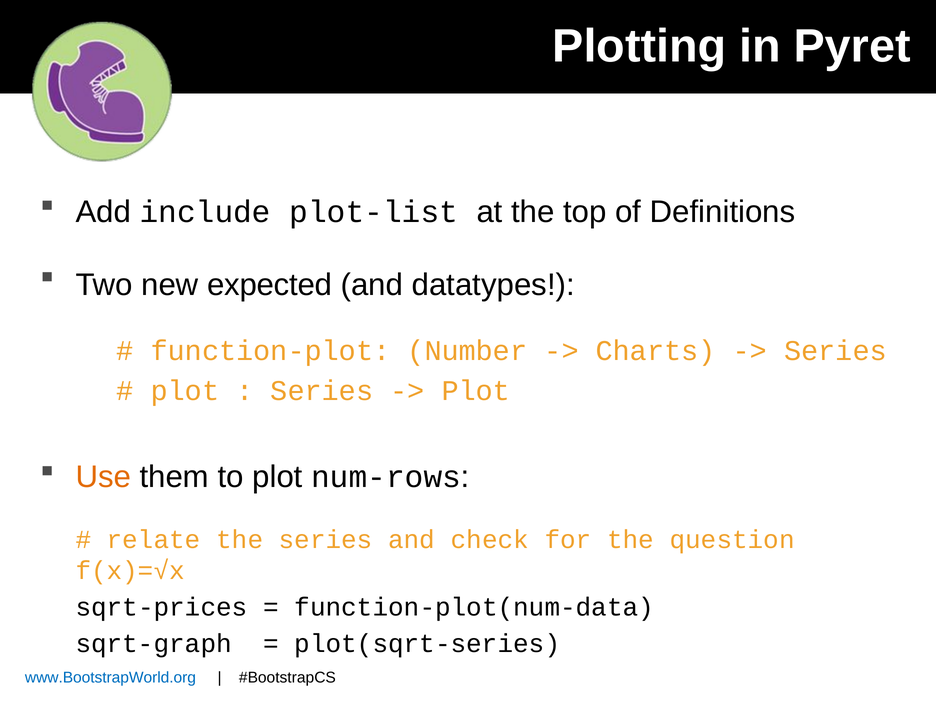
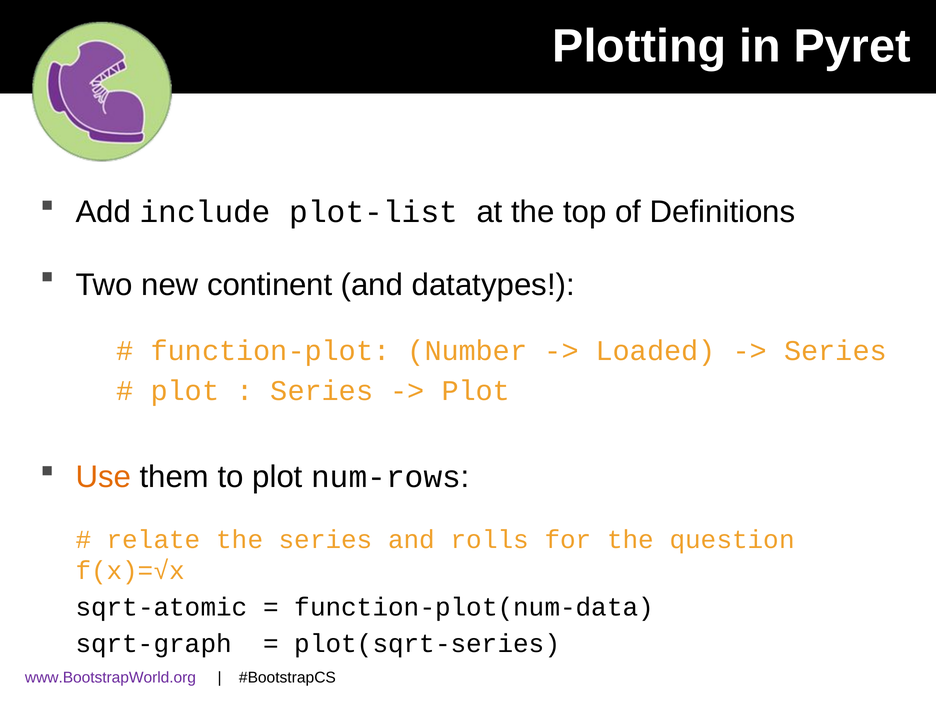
expected: expected -> continent (270, 285)
Charts: Charts -> Loaded (656, 351)
check: check -> rolls (490, 539)
sqrt-prices: sqrt-prices -> sqrt-atomic (162, 607)
www.BootstrapWorld.org colour: blue -> purple (110, 678)
